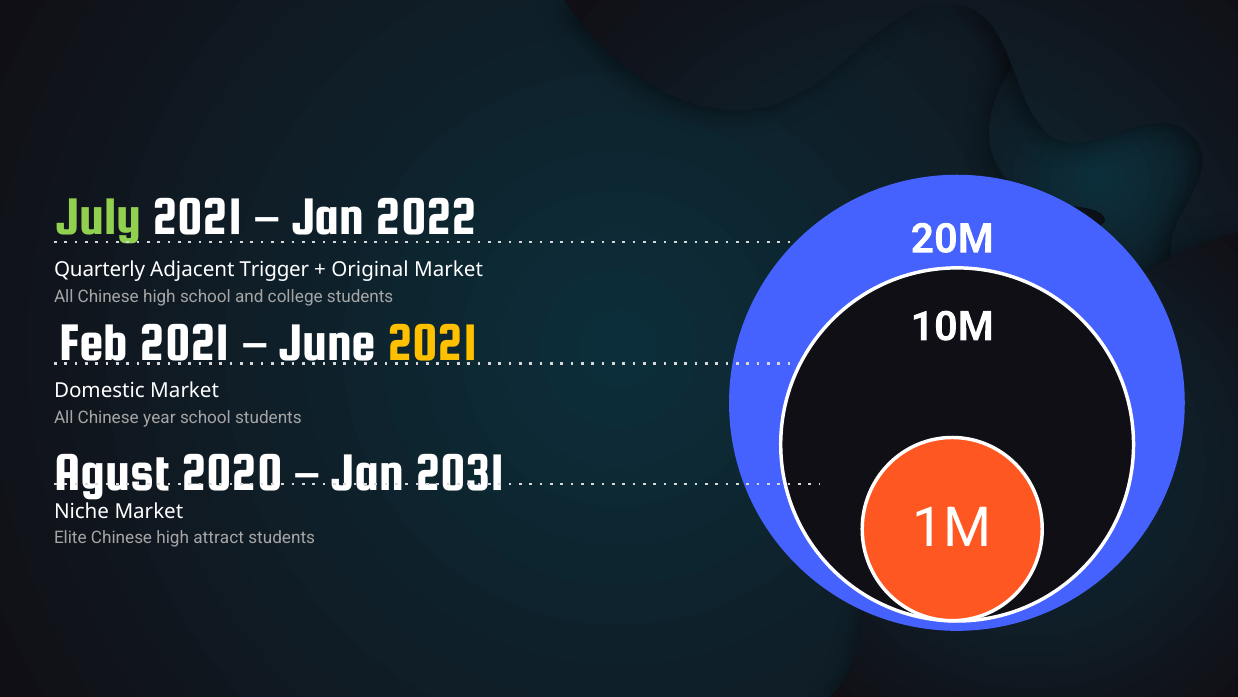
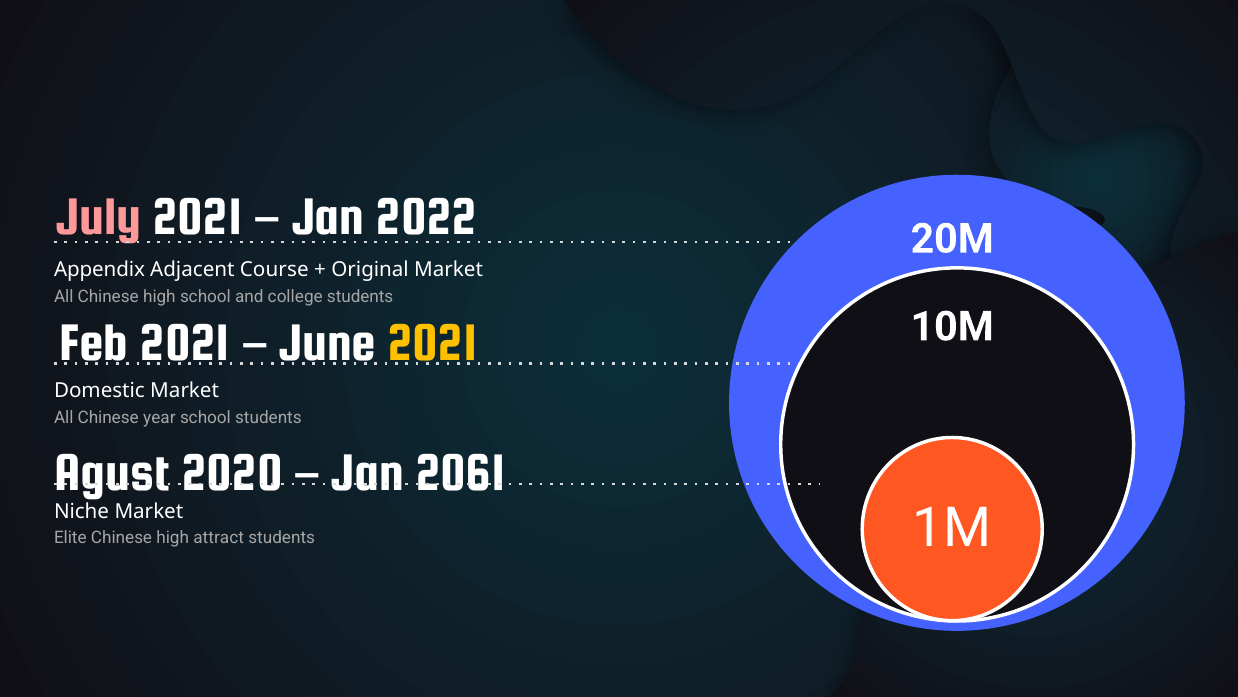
July colour: light green -> pink (99, 216)
Quarterly: Quarterly -> Appendix (100, 270)
Trigger: Trigger -> Course (274, 270)
2031: 2031 -> 2061 (460, 472)
